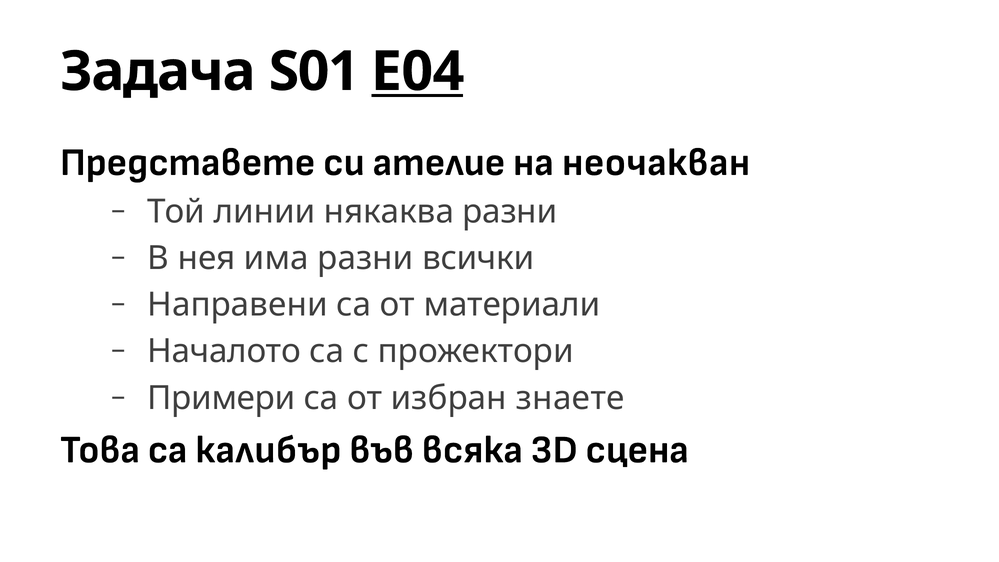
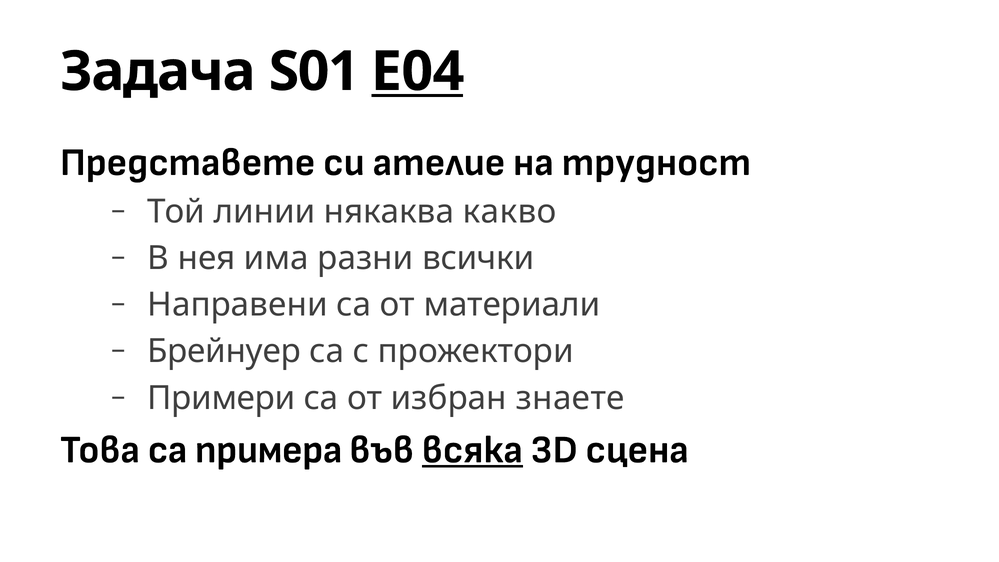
неочакван: неочакван -> трудност (656, 162)
някаква разни: разни -> какво (510, 212)
Началото: Началото -> Брейнуер (224, 351)
калибър: калибър -> примера (269, 449)
всяка underline: none -> present (472, 449)
